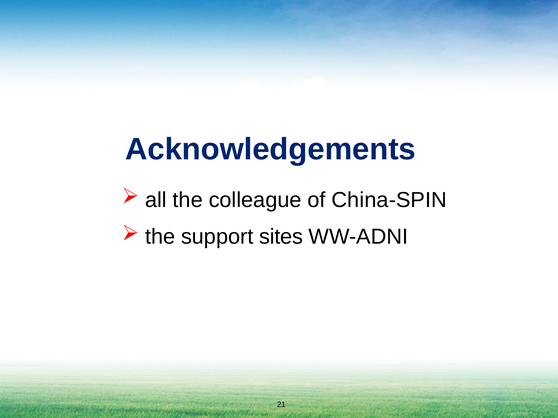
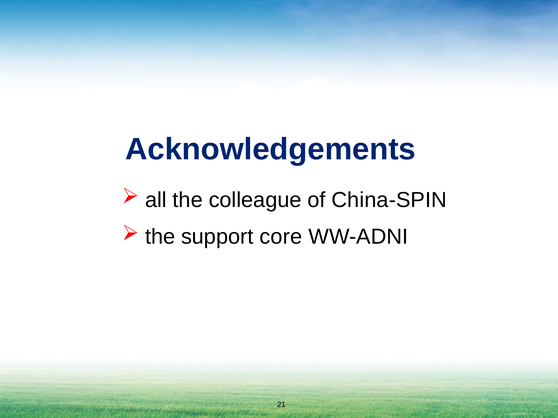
sites: sites -> core (281, 237)
